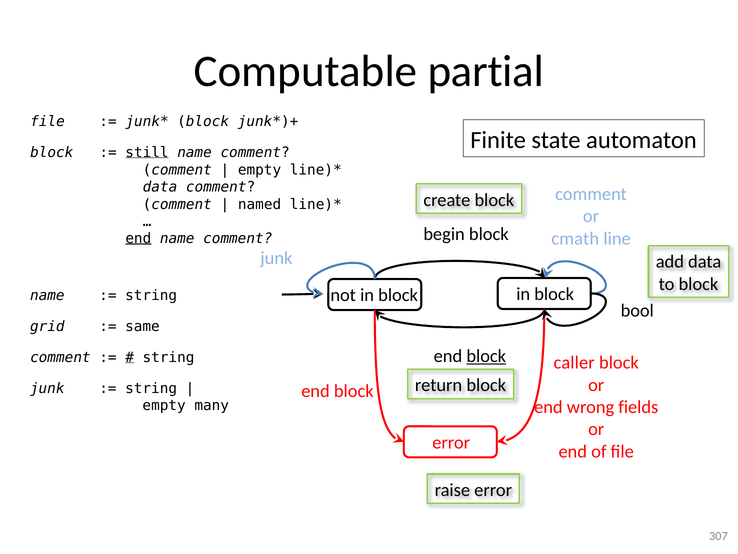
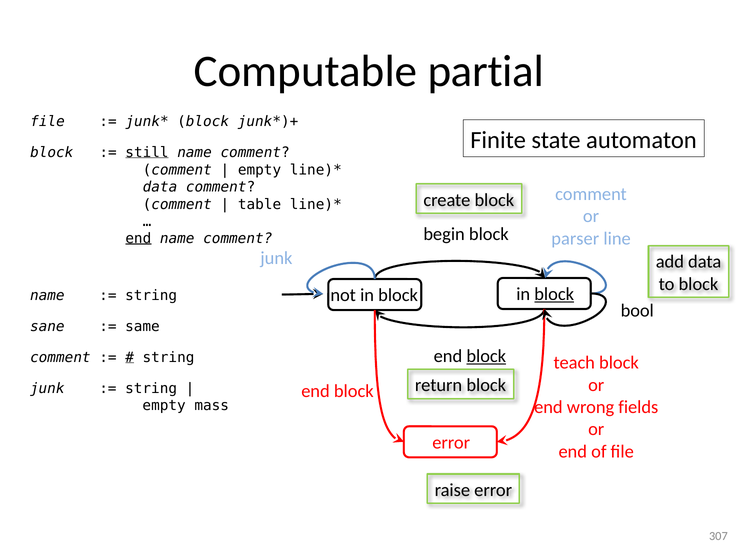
named: named -> table (260, 204)
cmath: cmath -> parser (575, 238)
block underline: none -> present (554, 294)
grid: grid -> sane (47, 326)
caller: caller -> teach (574, 362)
many: many -> mass (212, 405)
